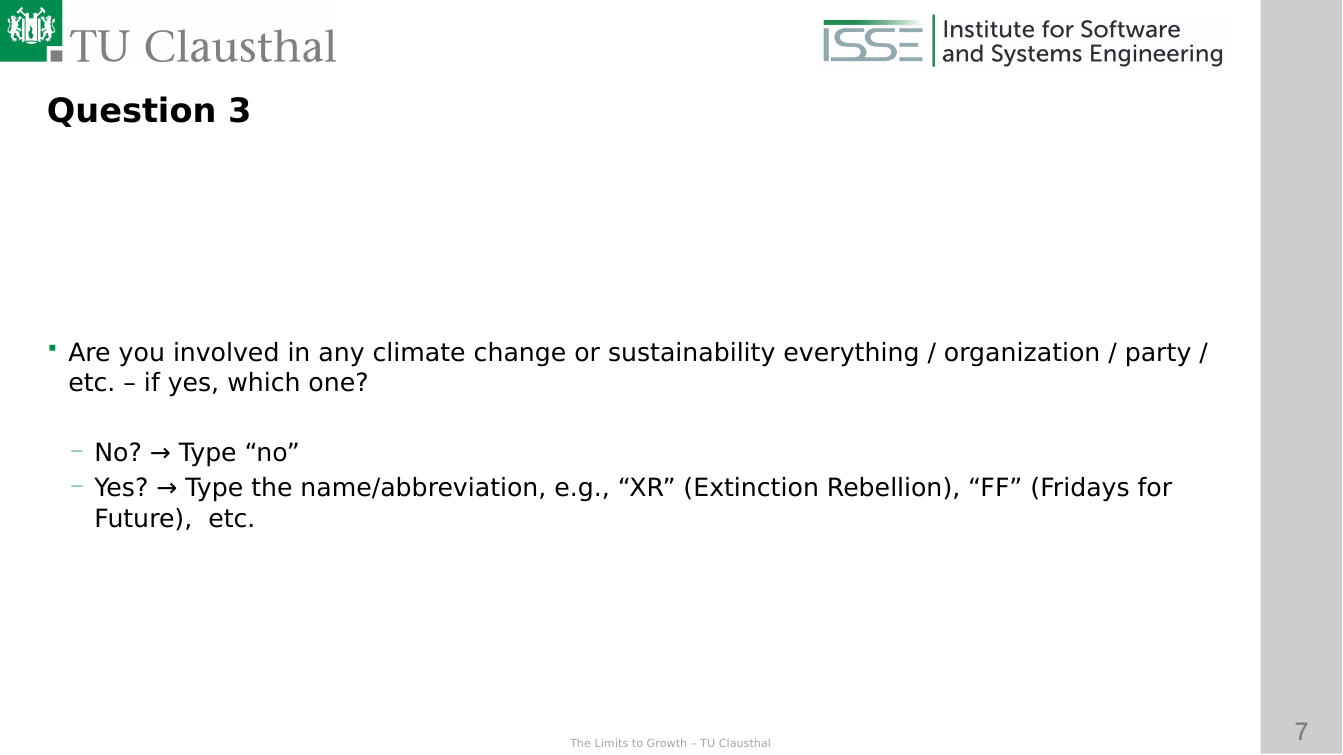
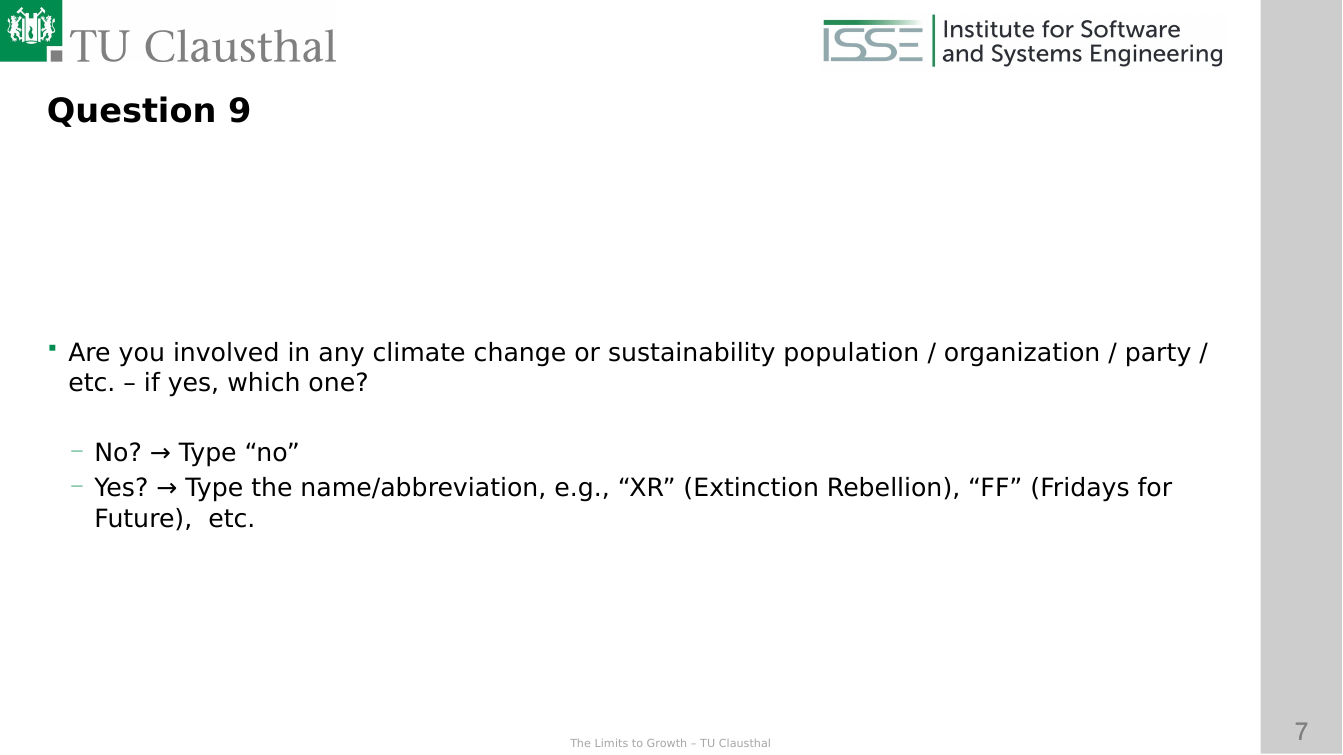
3: 3 -> 9 (240, 112)
everything: everything -> population (851, 353)
